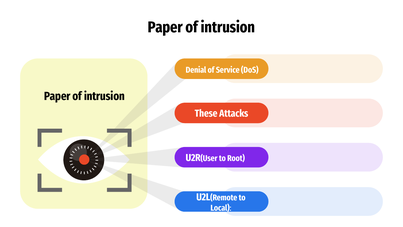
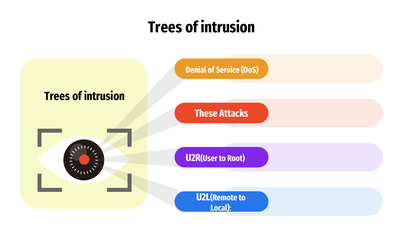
Paper: Paper -> Trees (165, 27)
Paper: Paper -> Trees (57, 96)
